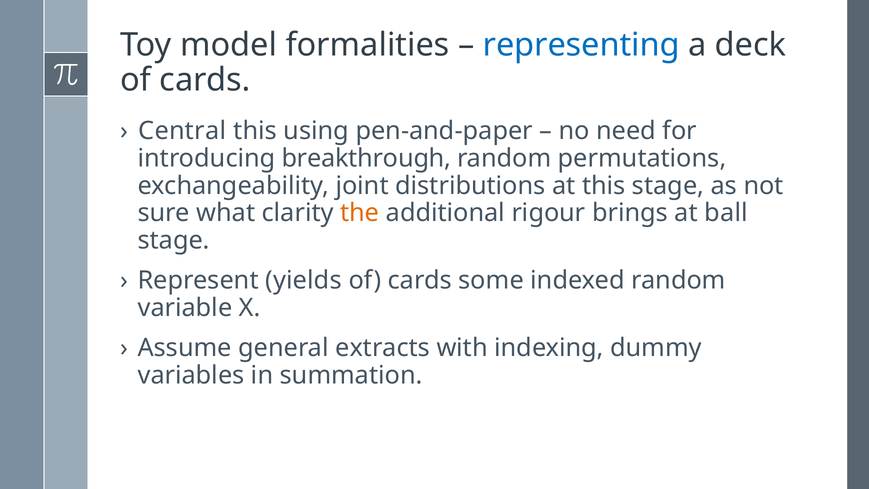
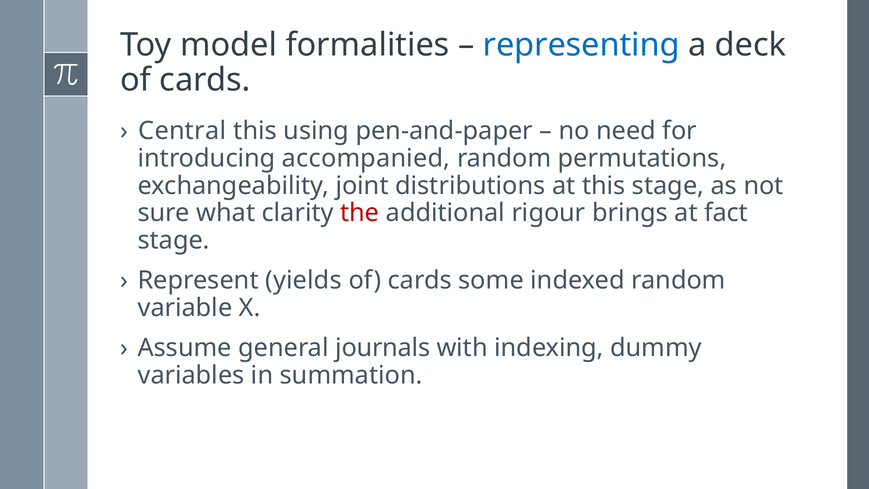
breakthrough: breakthrough -> accompanied (366, 158)
the colour: orange -> red (360, 213)
ball: ball -> fact (726, 213)
extracts: extracts -> journals (383, 348)
